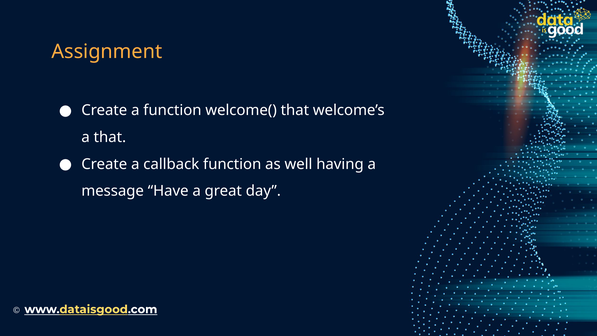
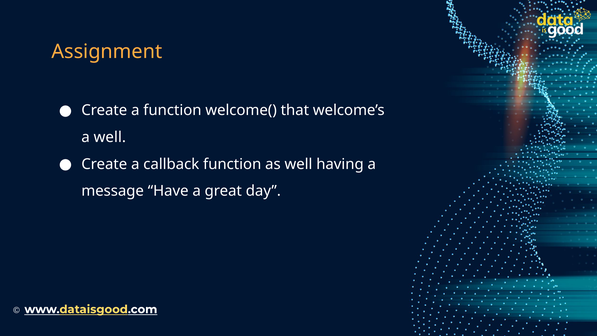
a that: that -> well (110, 137)
